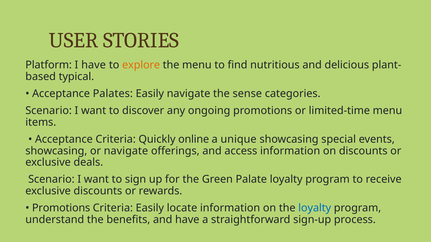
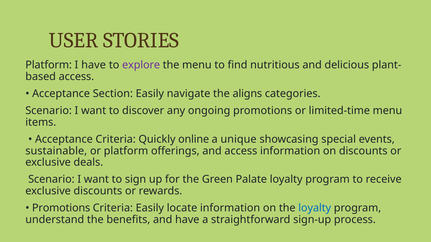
explore colour: orange -> purple (141, 65)
typical: typical -> access (76, 77)
Palates: Palates -> Section (113, 94)
sense: sense -> aligns (247, 94)
showcasing: showcasing -> sustainable (56, 151)
or navigate: navigate -> platform (126, 151)
